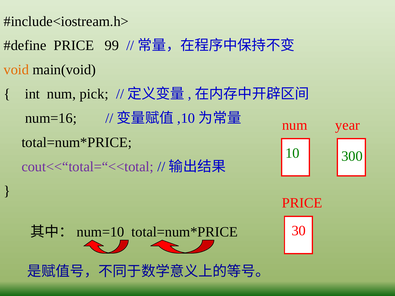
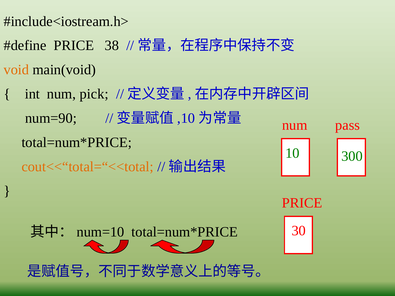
99: 99 -> 38 (112, 46)
num=16: num=16 -> num=90 (51, 118)
year: year -> pass (348, 125)
cout<<“total=“<<total colour: purple -> orange (88, 167)
